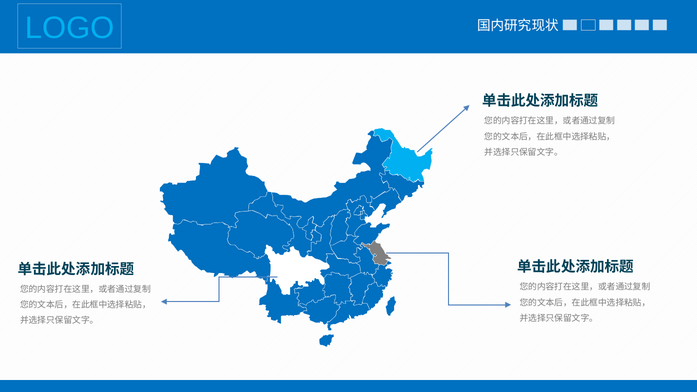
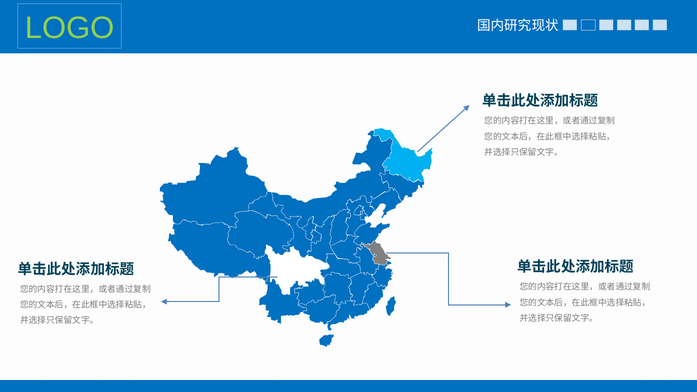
LOGO colour: light blue -> light green (70, 28)
